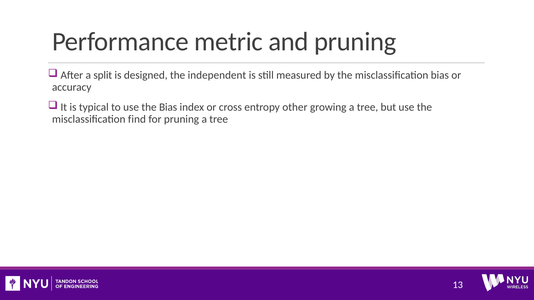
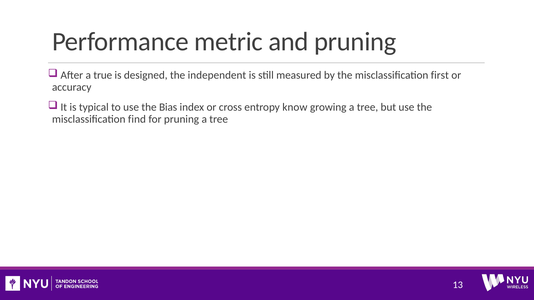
split: split -> true (103, 75)
misclassification bias: bias -> first (440, 75)
other: other -> know (295, 107)
